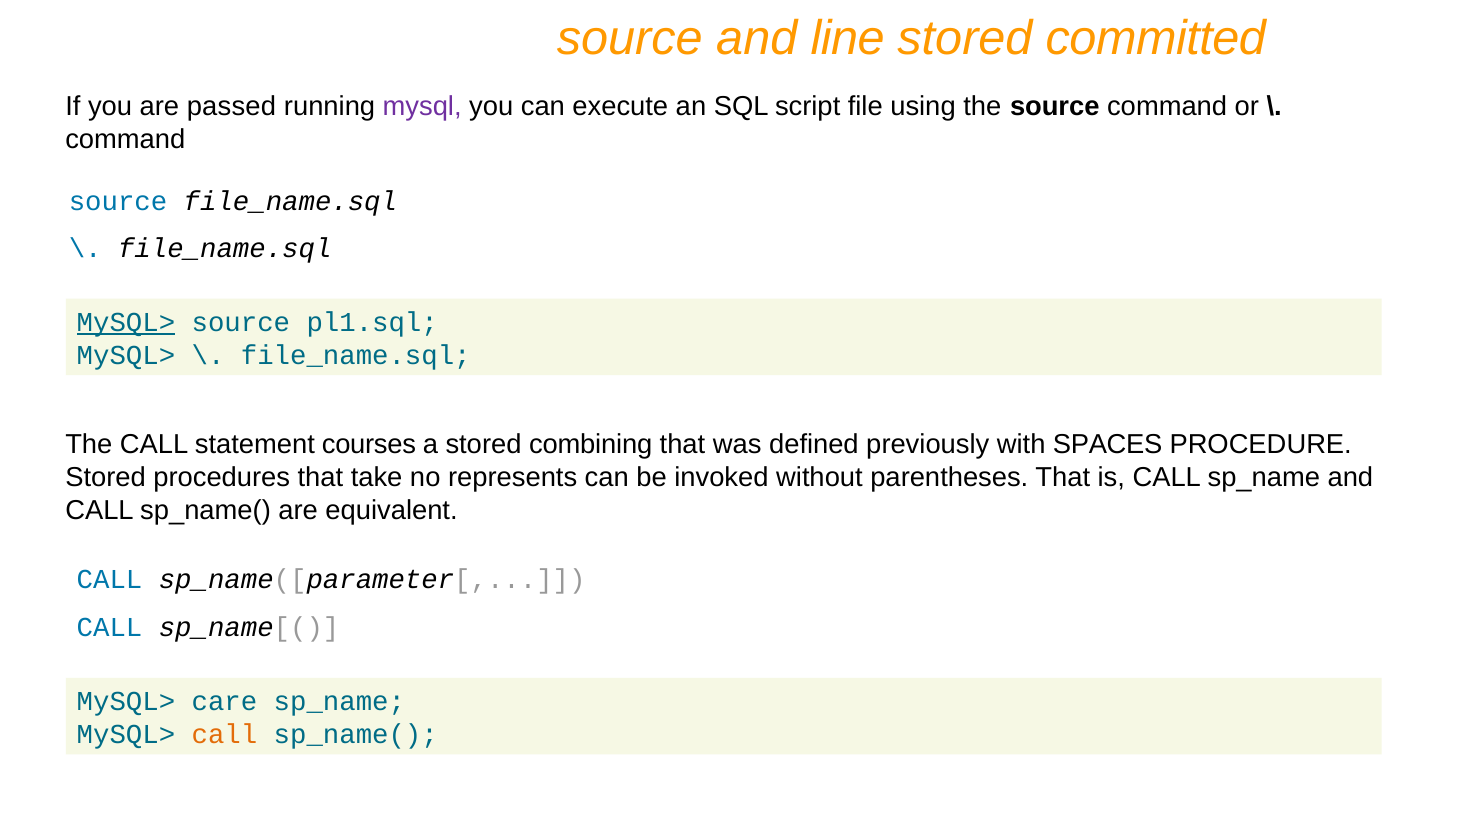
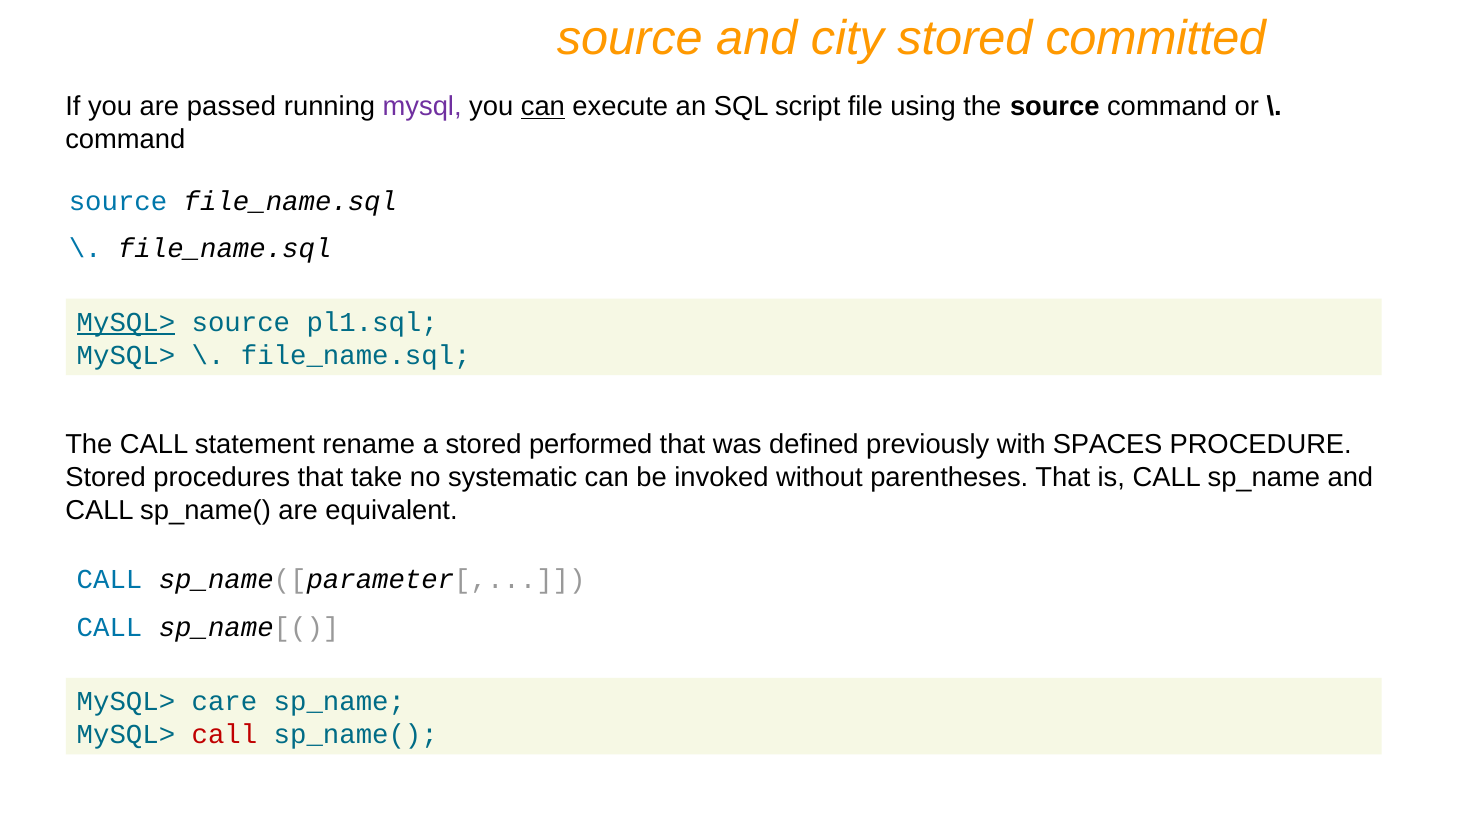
line: line -> city (847, 38)
can underline: none -> present (543, 107)
courses: courses -> rename (369, 444)
combining: combining -> performed (591, 444)
represents: represents -> systematic (513, 477)
call colour: orange -> red (224, 734)
